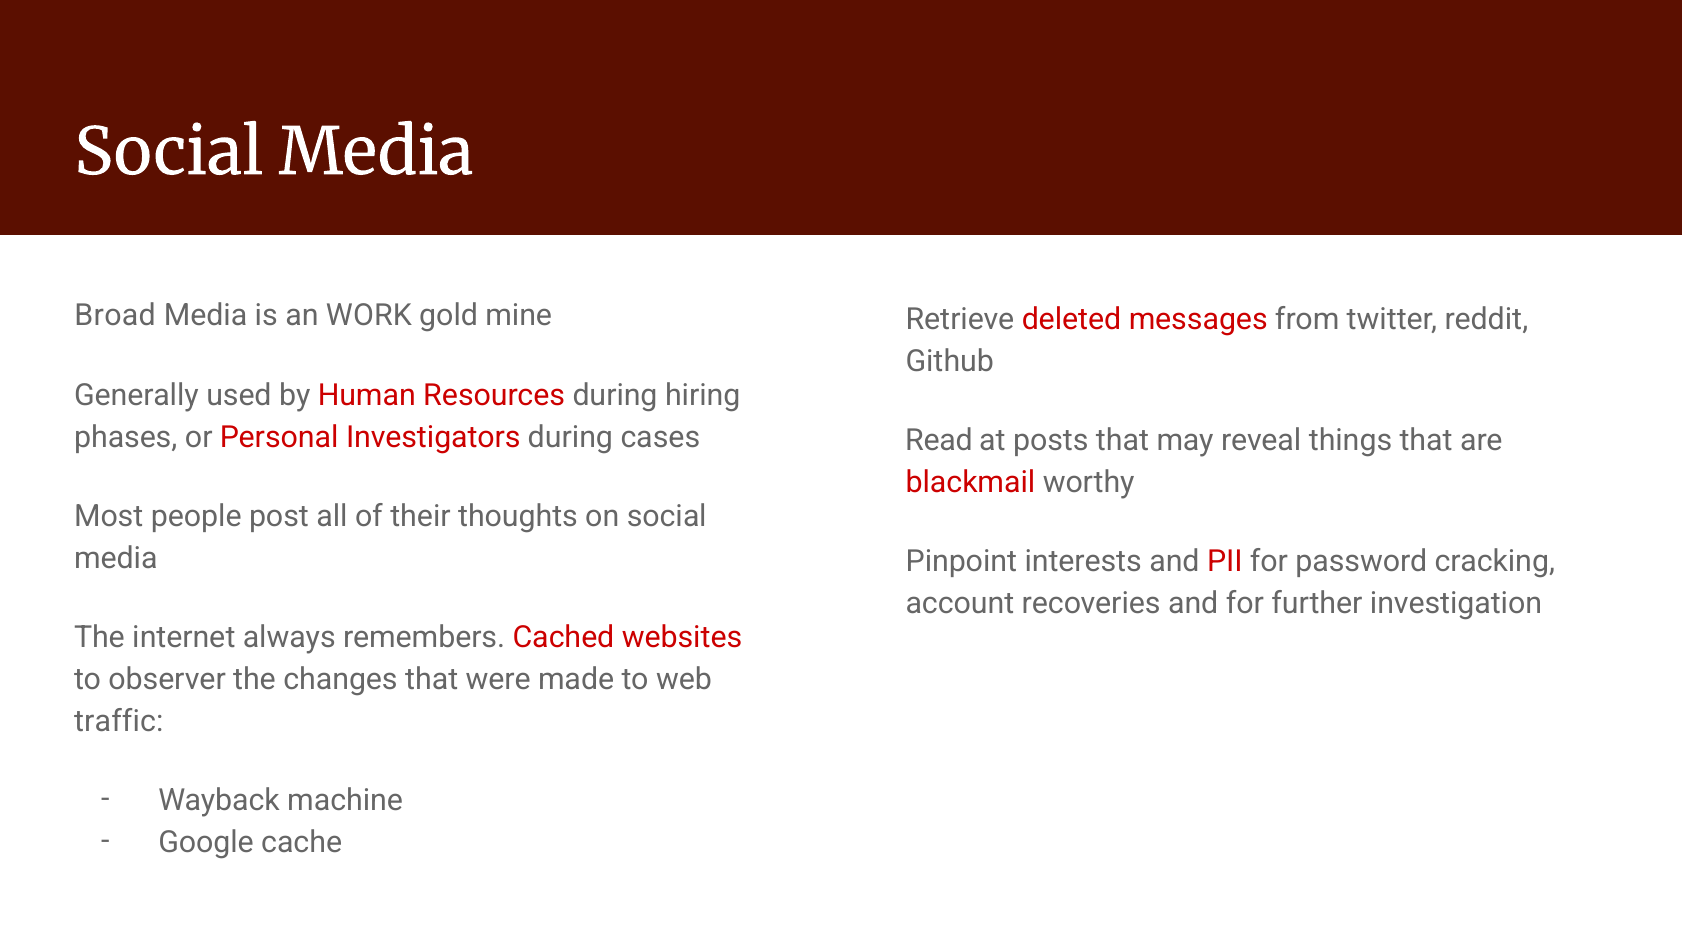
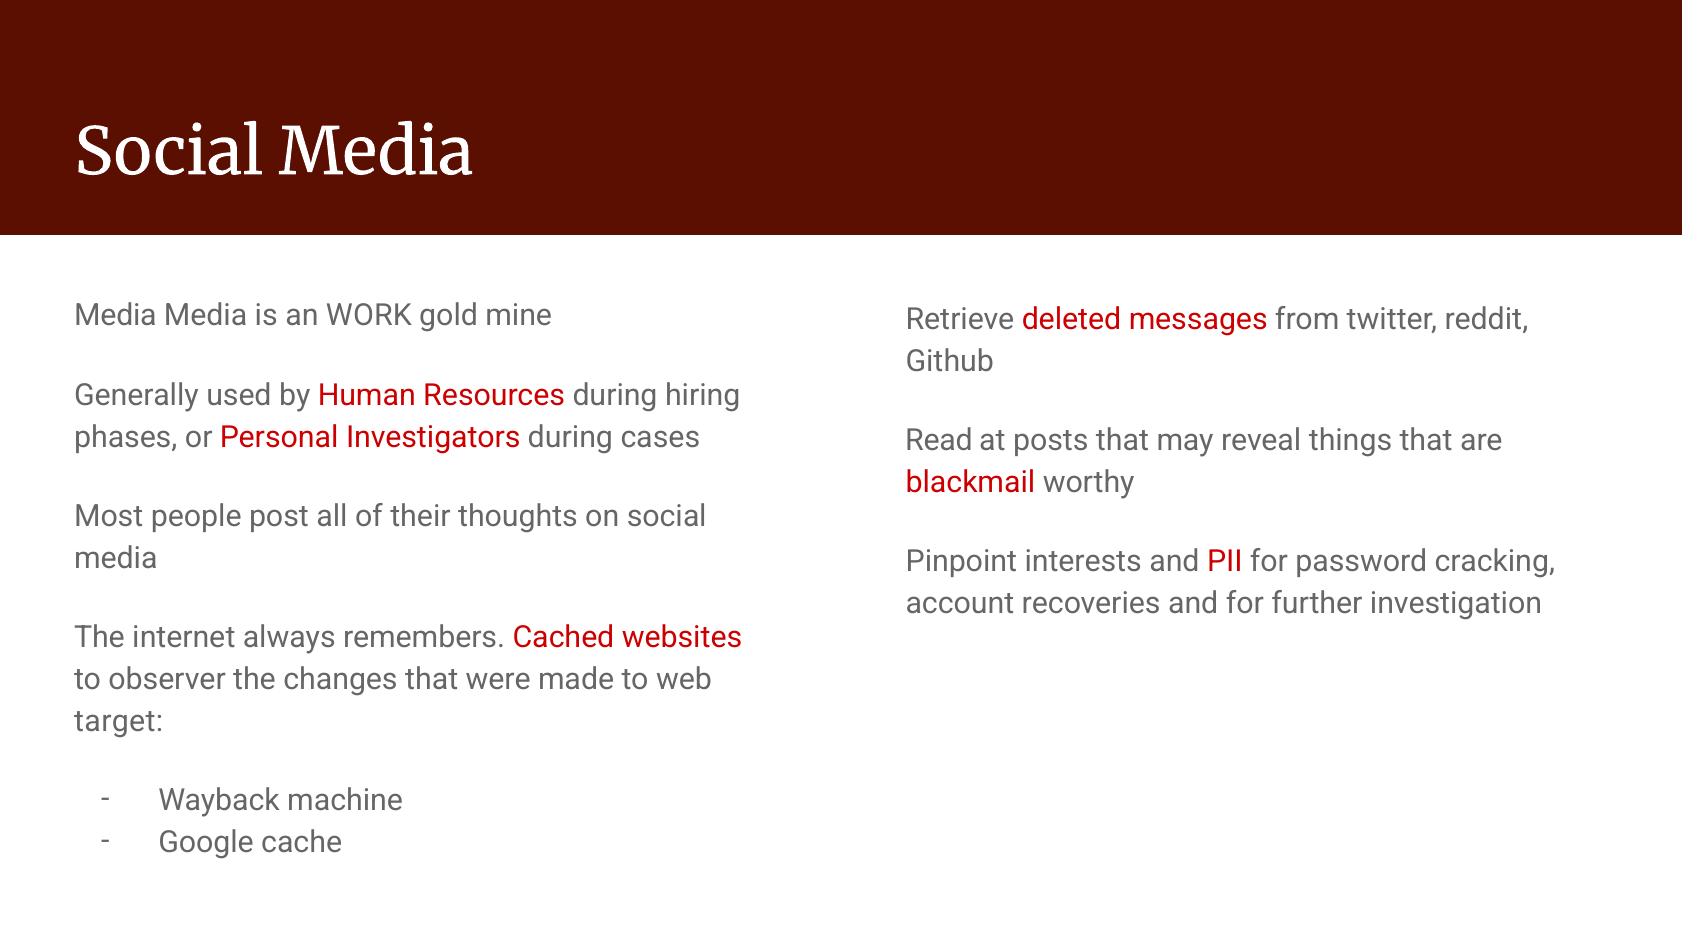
Broad: Broad -> Media (115, 316)
traffic: traffic -> target (119, 721)
